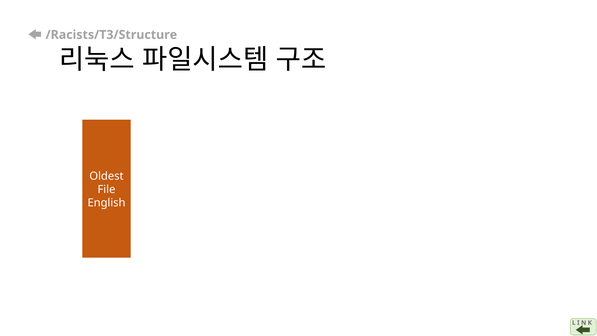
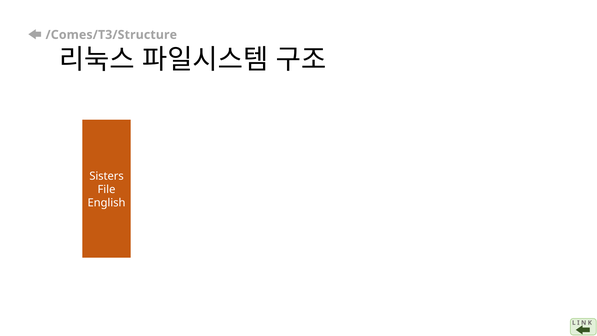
/Racists/T3/Structure: /Racists/T3/Structure -> /Comes/T3/Structure (111, 35)
Oldest: Oldest -> Sisters (107, 176)
